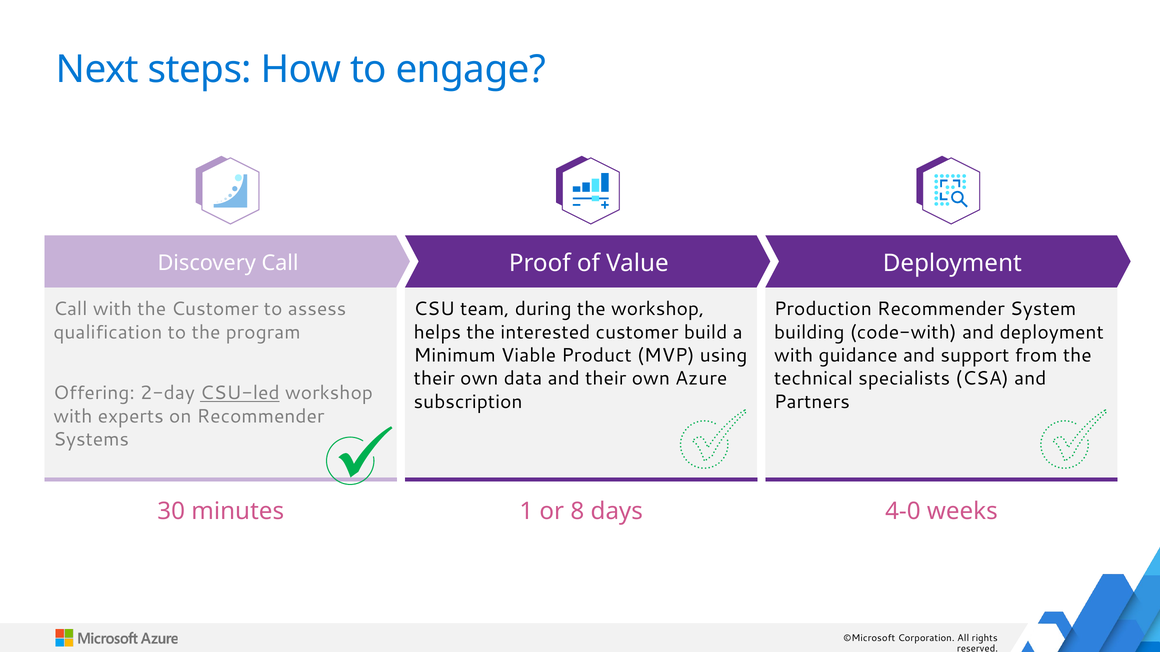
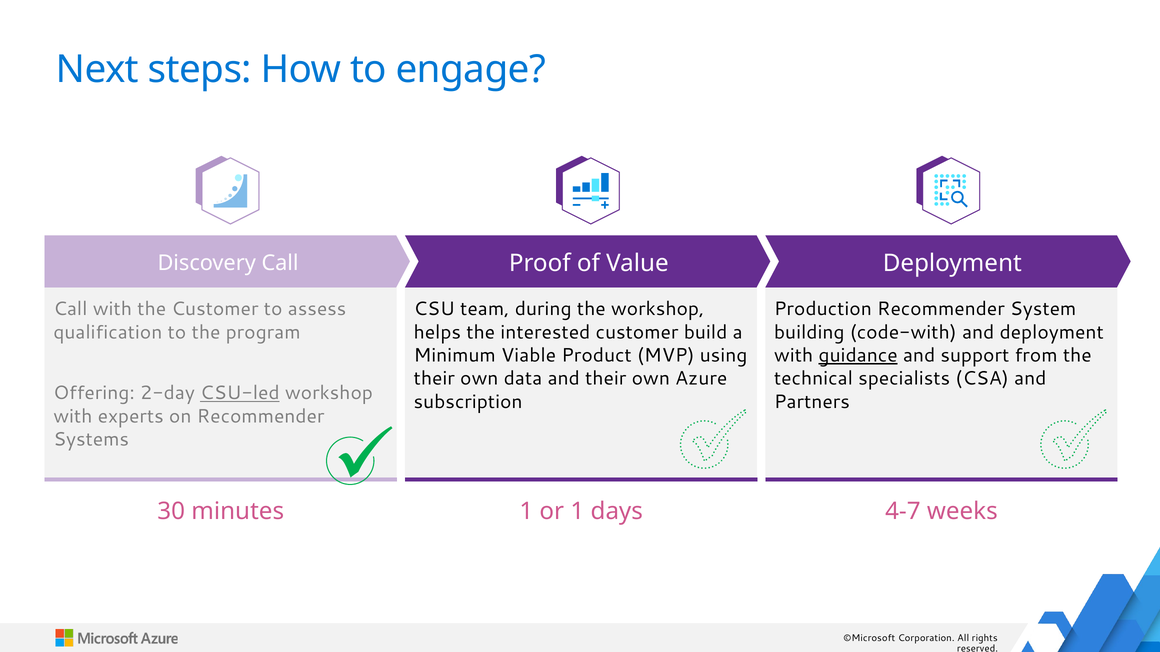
guidance underline: none -> present (858, 356)
or 8: 8 -> 1 (577, 512)
4-0: 4-0 -> 4-7 (903, 512)
